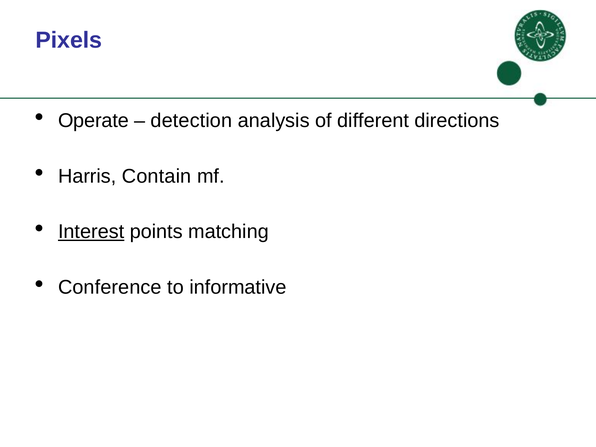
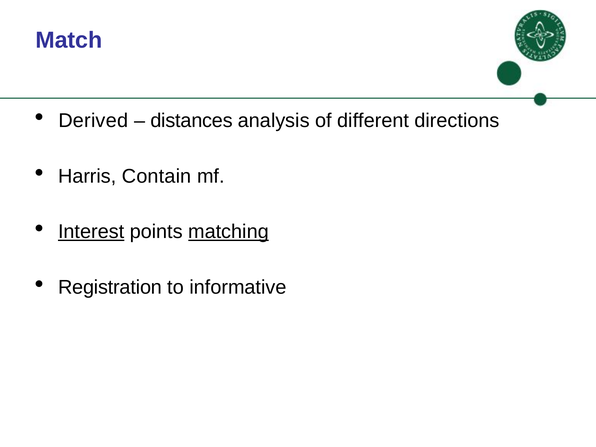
Pixels: Pixels -> Match (69, 40)
Operate: Operate -> Derived (93, 121)
detection: detection -> distances (192, 121)
matching underline: none -> present (229, 232)
Conference: Conference -> Registration (110, 287)
